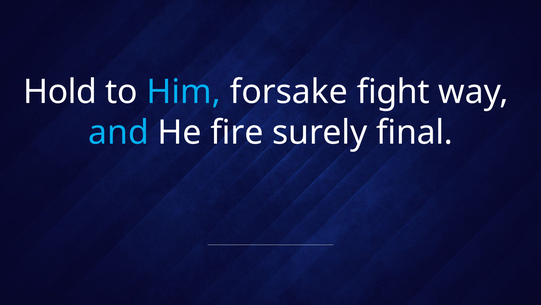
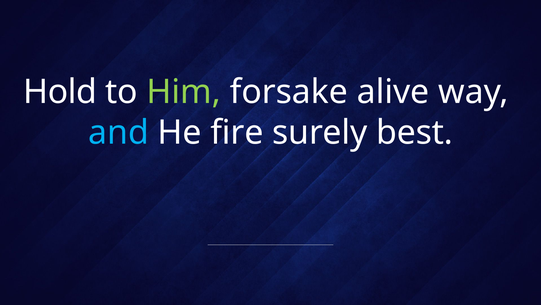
Him colour: light blue -> light green (184, 92)
fight: fight -> alive (393, 92)
final: final -> best (415, 132)
